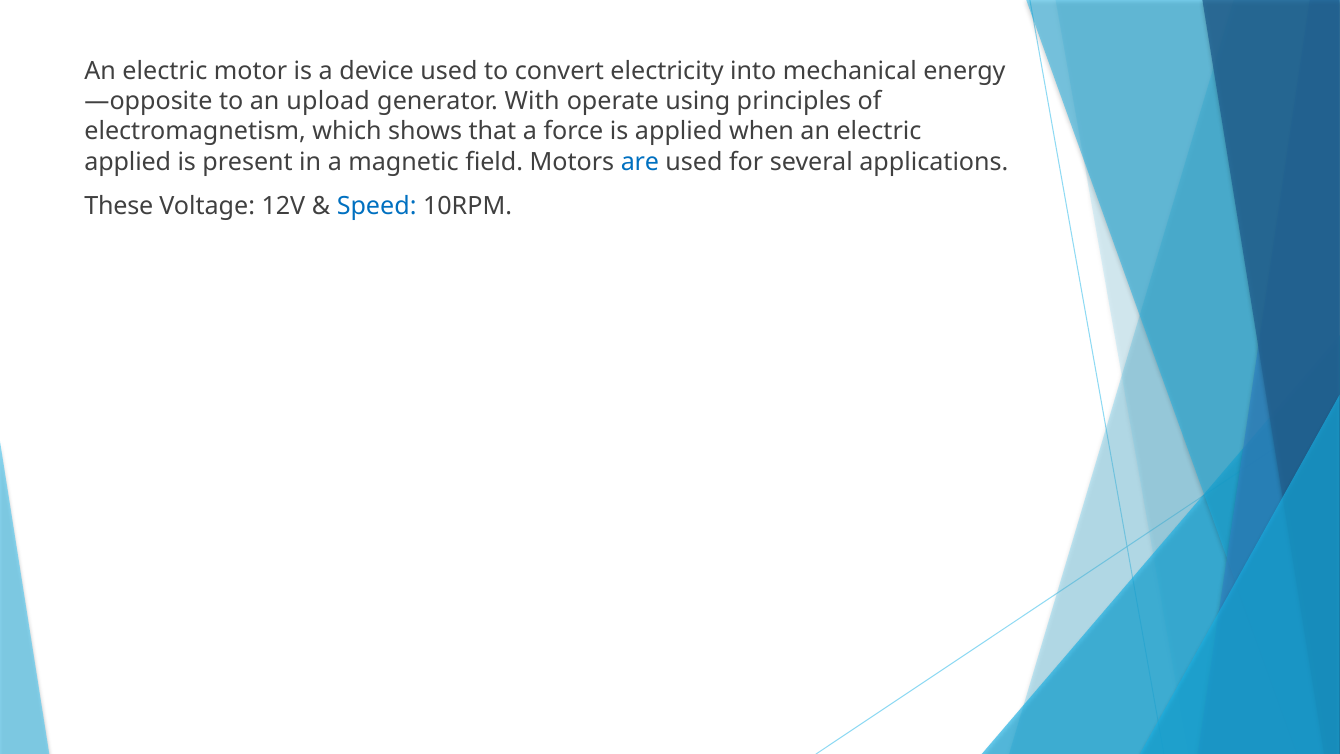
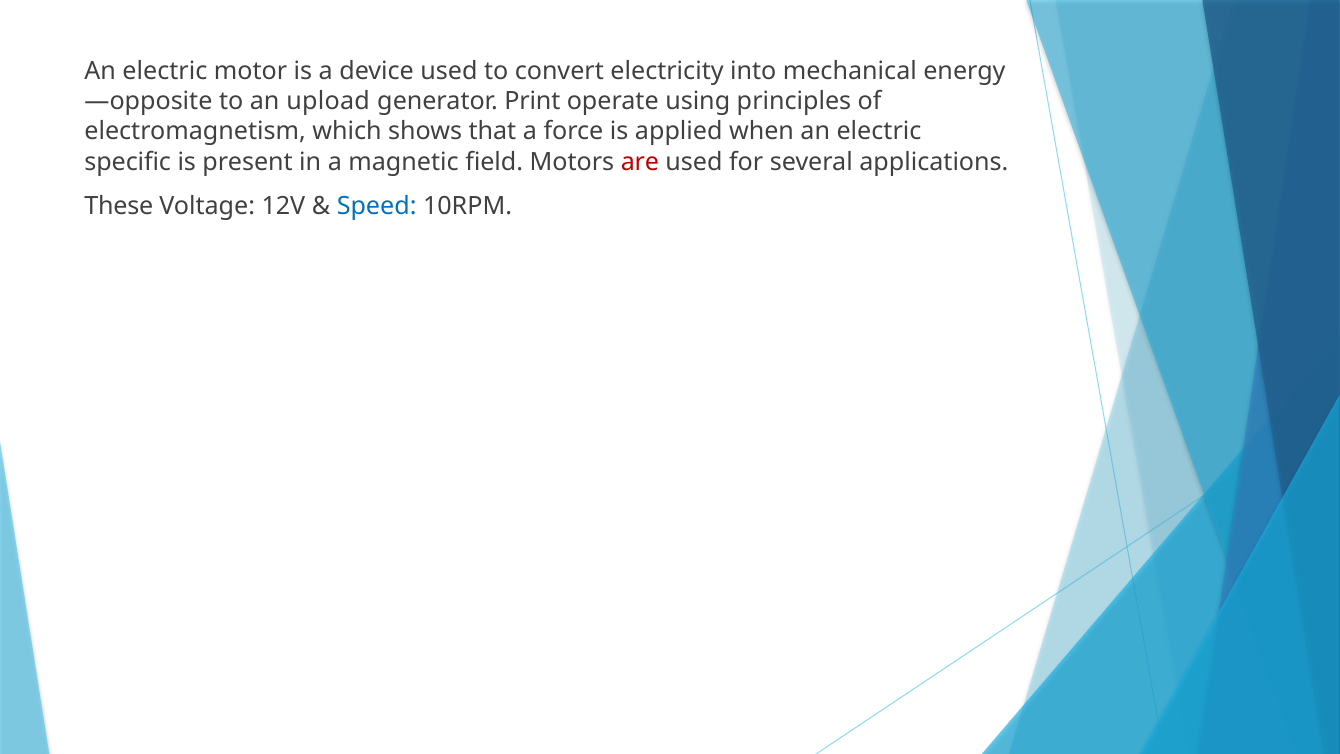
With: With -> Print (532, 101)
applied: applied -> specific (128, 162)
are colour: blue -> red (640, 162)
